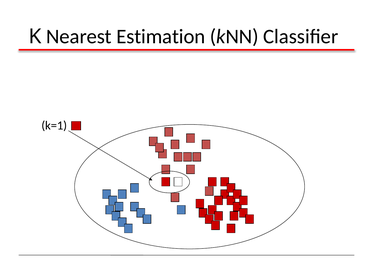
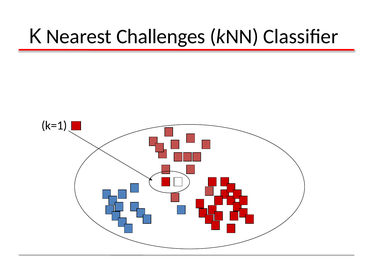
Estimation: Estimation -> Challenges (161, 36)
